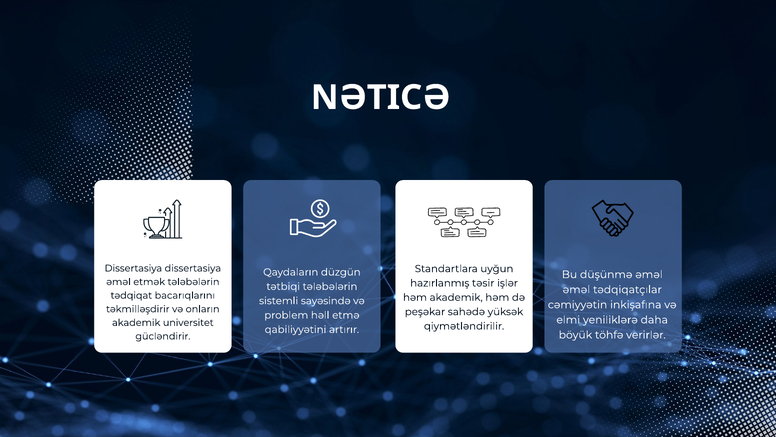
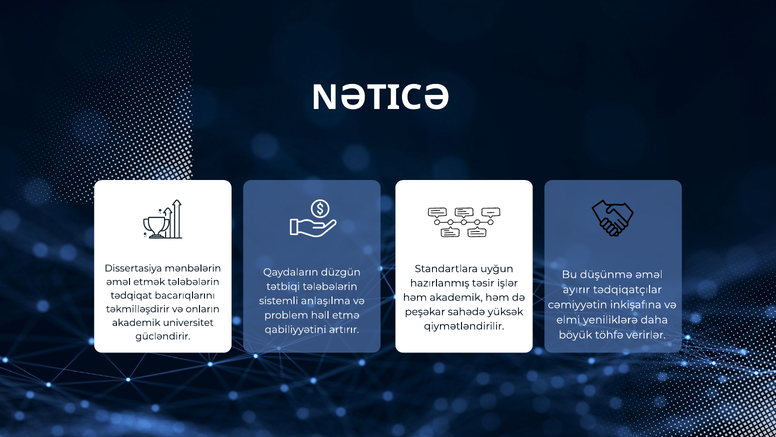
Dissertasiya dissertasiya: dissertasiya -> mənbələrin (193, 268)
əməl: əməl -> ayırır (576, 289)
sayəsində: sayəsində -> anlaşılma (326, 301)
